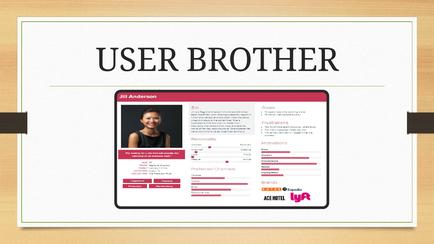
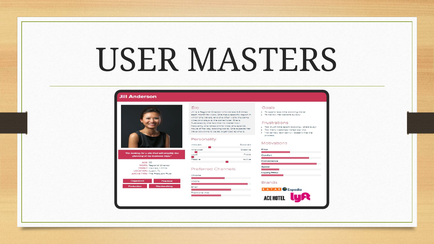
BROTHER: BROTHER -> MASTERS (262, 60)
